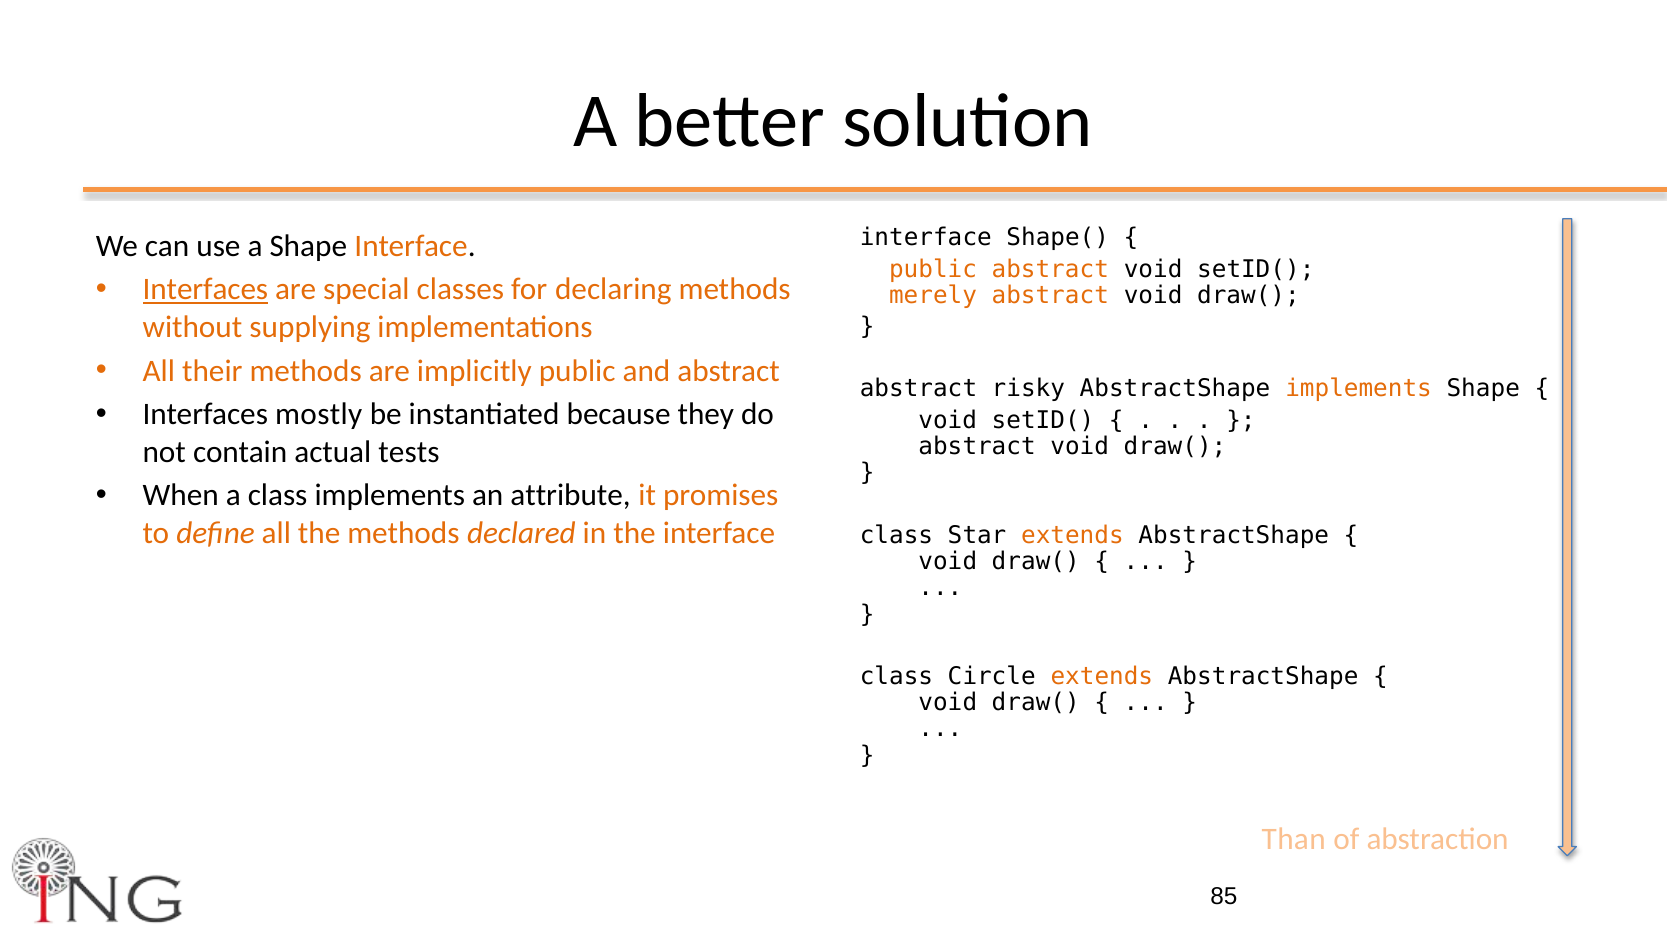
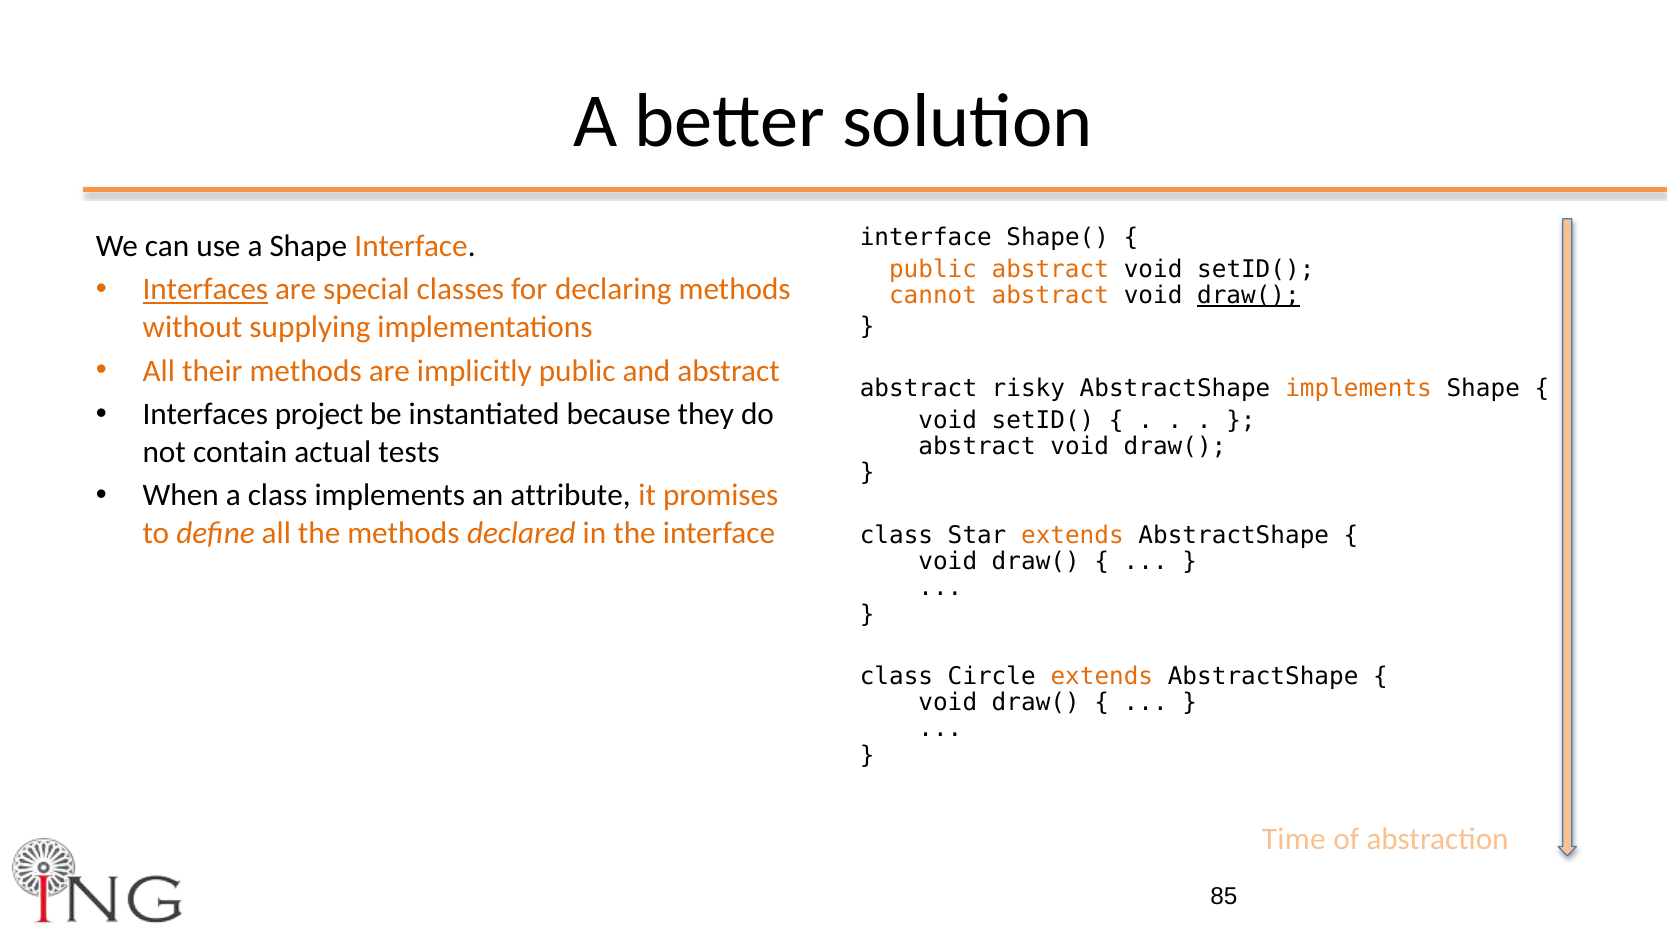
merely: merely -> cannot (933, 296)
draw( underline: none -> present (1248, 296)
mostly: mostly -> project (319, 415)
Than: Than -> Time (1294, 839)
